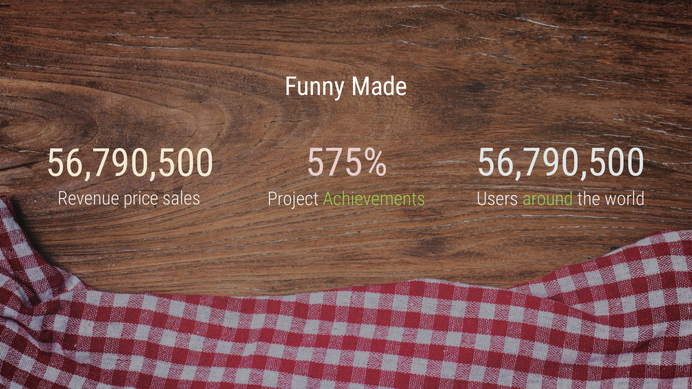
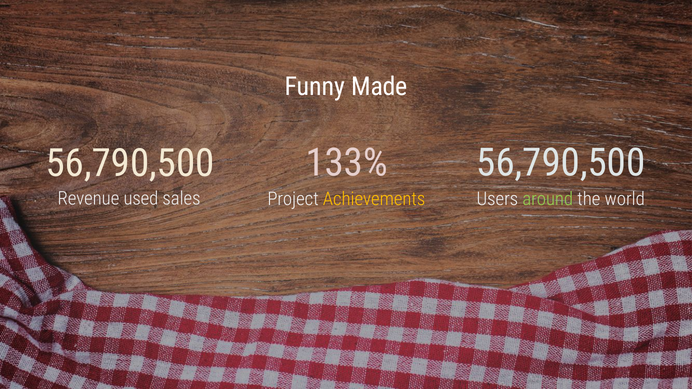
575%: 575% -> 133% (347, 163)
price: price -> used (141, 199)
Achievements colour: light green -> yellow (374, 199)
